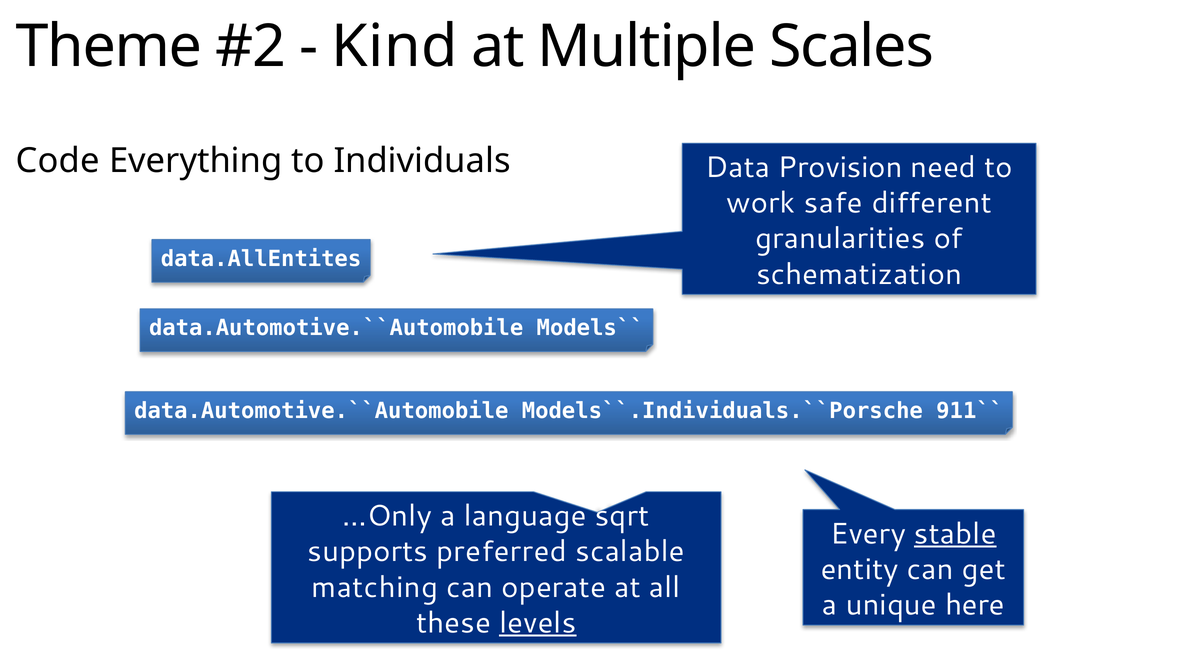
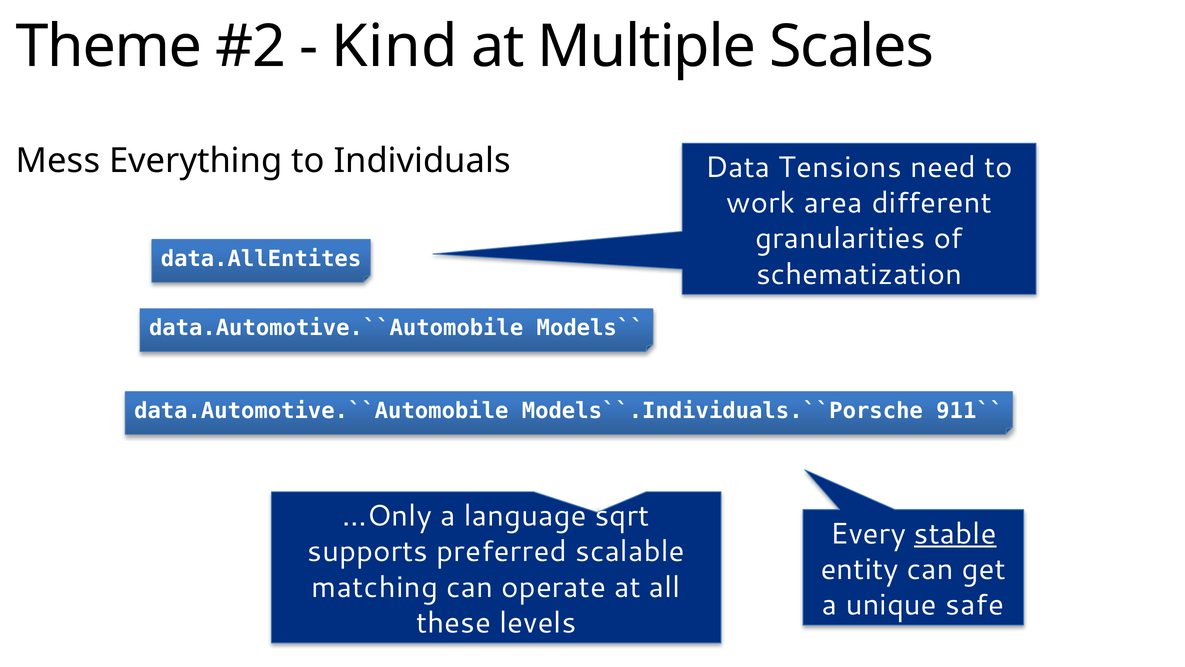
Code: Code -> Mess (58, 161)
Provision: Provision -> Tensions (840, 167)
safe: safe -> area (833, 203)
here: here -> safe (975, 605)
levels underline: present -> none (538, 622)
